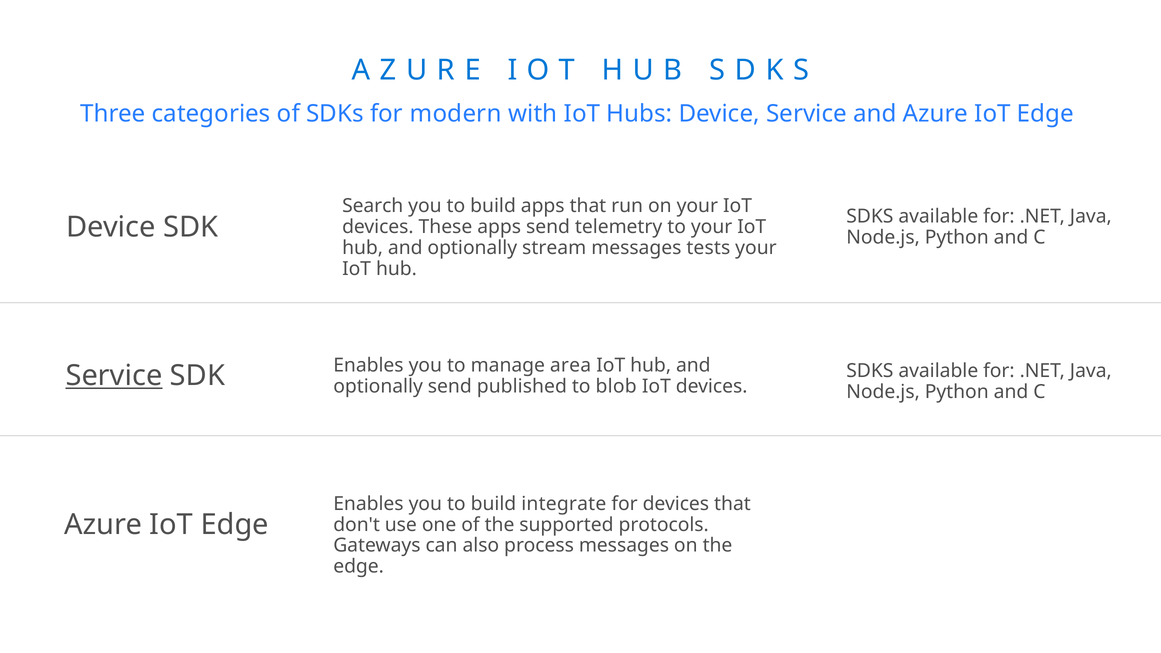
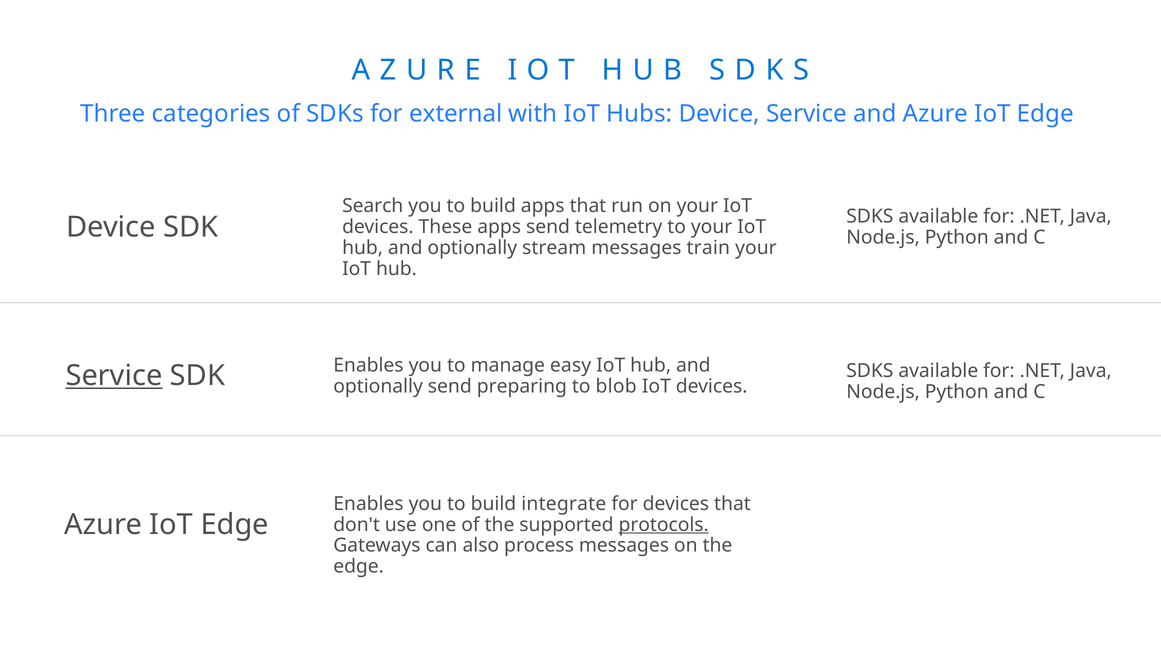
modern: modern -> external (456, 114)
tests: tests -> train (708, 248)
area: area -> easy (571, 365)
published: published -> preparing (522, 386)
protocols underline: none -> present (664, 525)
